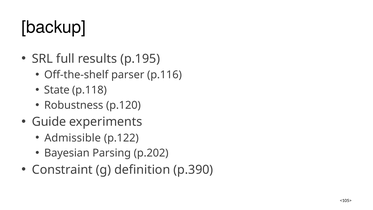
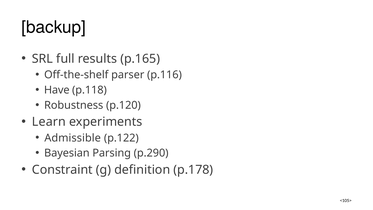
p.195: p.195 -> p.165 (140, 59)
State: State -> Have (57, 90)
Guide: Guide -> Learn (49, 122)
p.202: p.202 -> p.290 (151, 153)
p.390: p.390 -> p.178 (193, 170)
